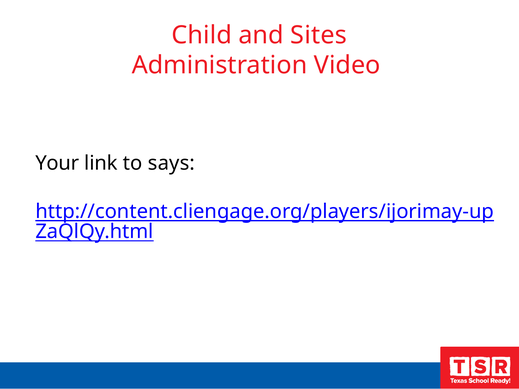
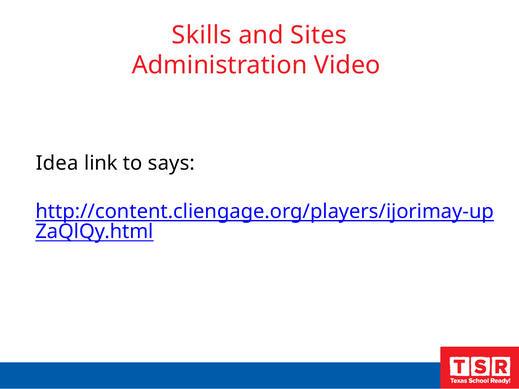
Child: Child -> Skills (202, 35)
Your: Your -> Idea (57, 163)
